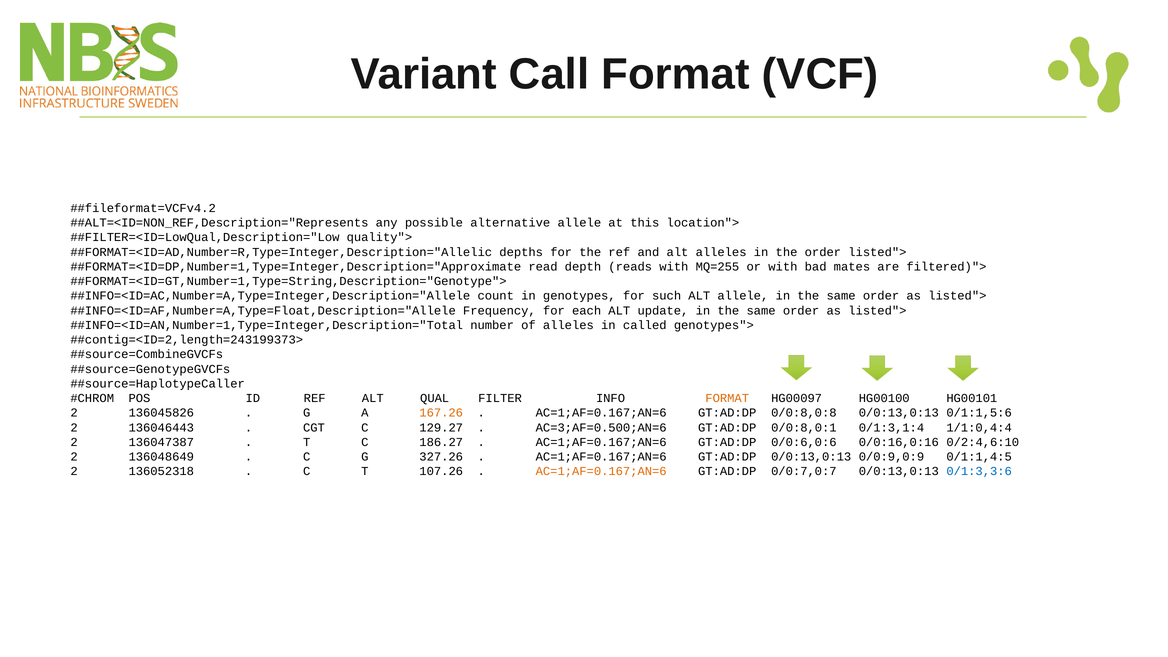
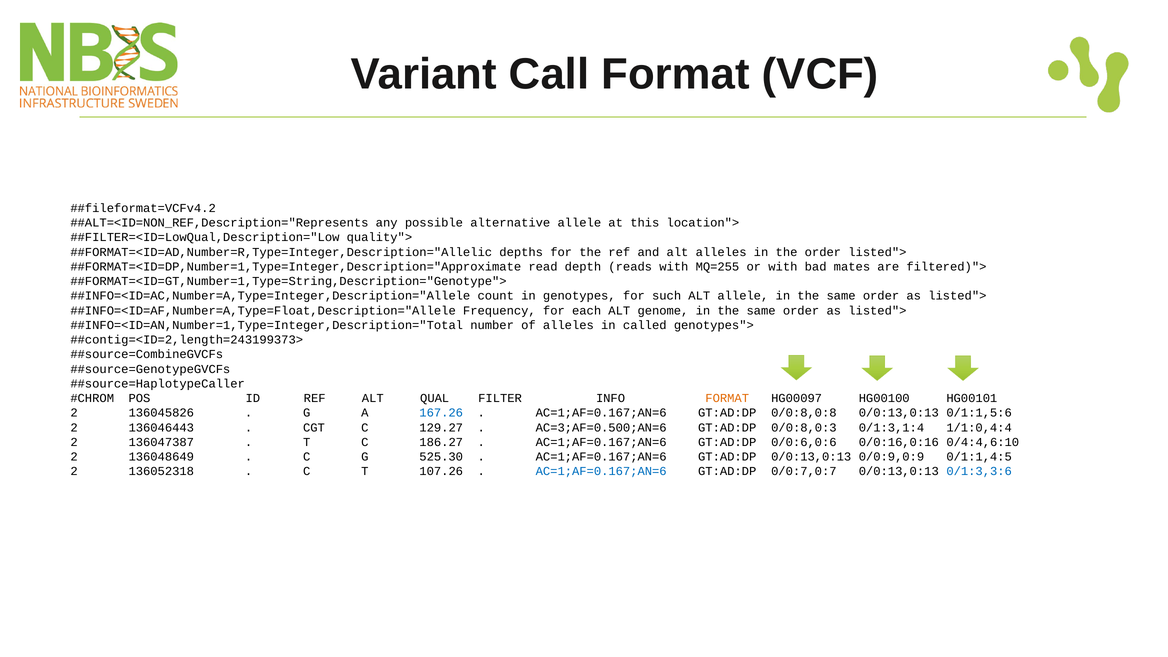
update: update -> genome (663, 311)
167.26 colour: orange -> blue (441, 413)
0/0:8,0:1: 0/0:8,0:1 -> 0/0:8,0:3 (804, 428)
0/2:4,6:10: 0/2:4,6:10 -> 0/4:4,6:10 (983, 442)
327.26: 327.26 -> 525.30 (441, 457)
AC=1;AF=0.167;AN=6 colour: orange -> blue (601, 471)
